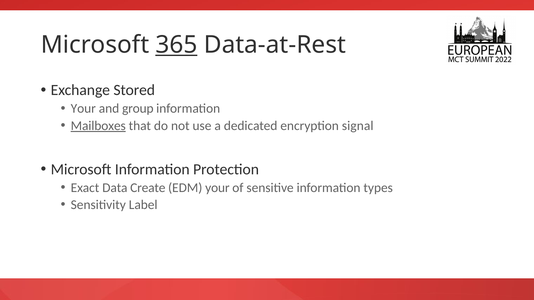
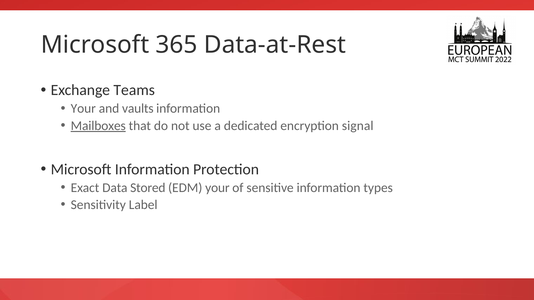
365 underline: present -> none (176, 45)
Stored: Stored -> Teams (134, 90)
group: group -> vaults (138, 109)
Create: Create -> Stored (148, 188)
